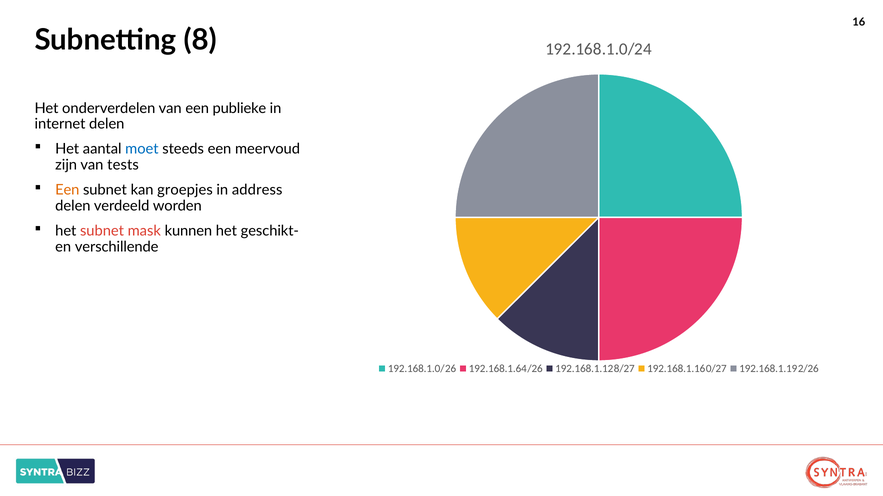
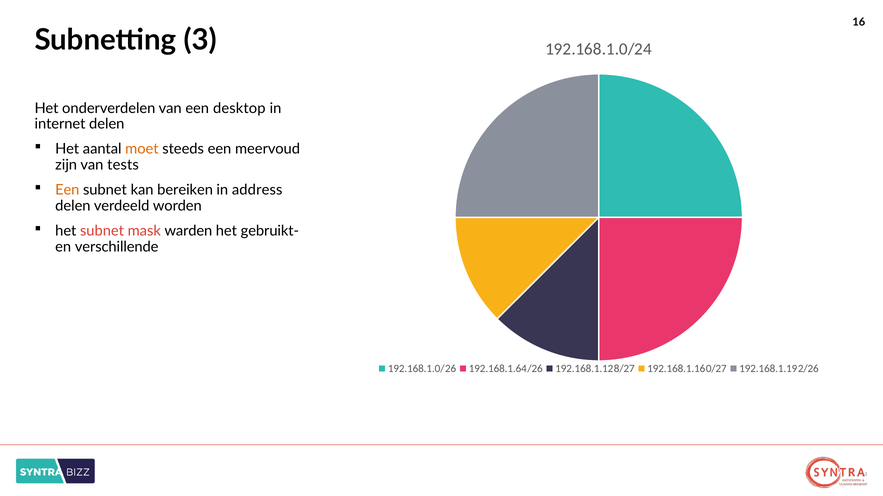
8: 8 -> 3 (200, 40)
publieke: publieke -> desktop (239, 108)
moet colour: blue -> orange (142, 149)
groepjes: groepjes -> bereiken (185, 190)
kunnen: kunnen -> warden (188, 231)
geschikt-: geschikt- -> gebruikt- (270, 231)
